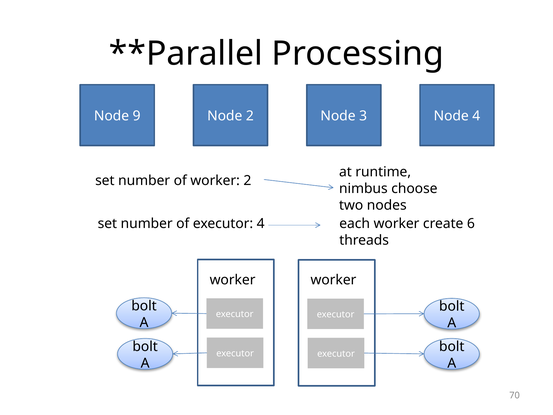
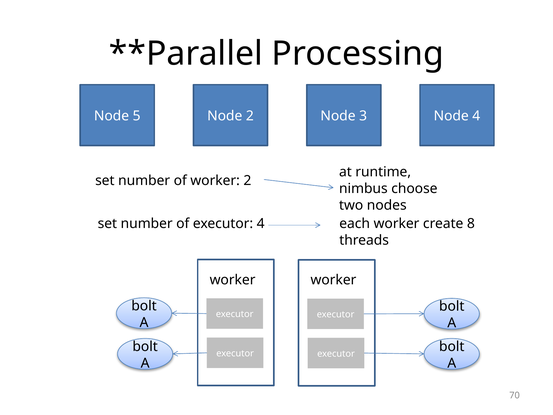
9: 9 -> 5 (137, 116)
6: 6 -> 8 (471, 223)
